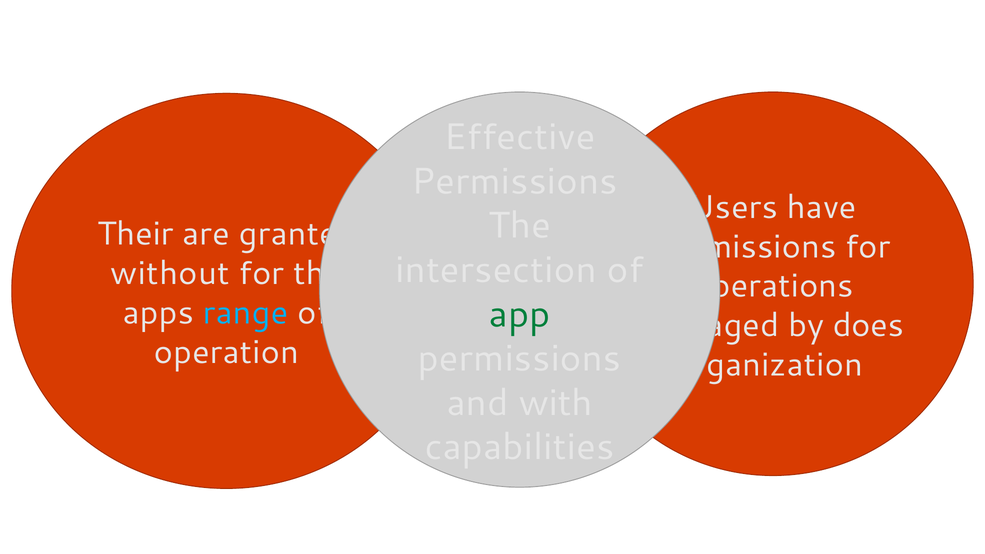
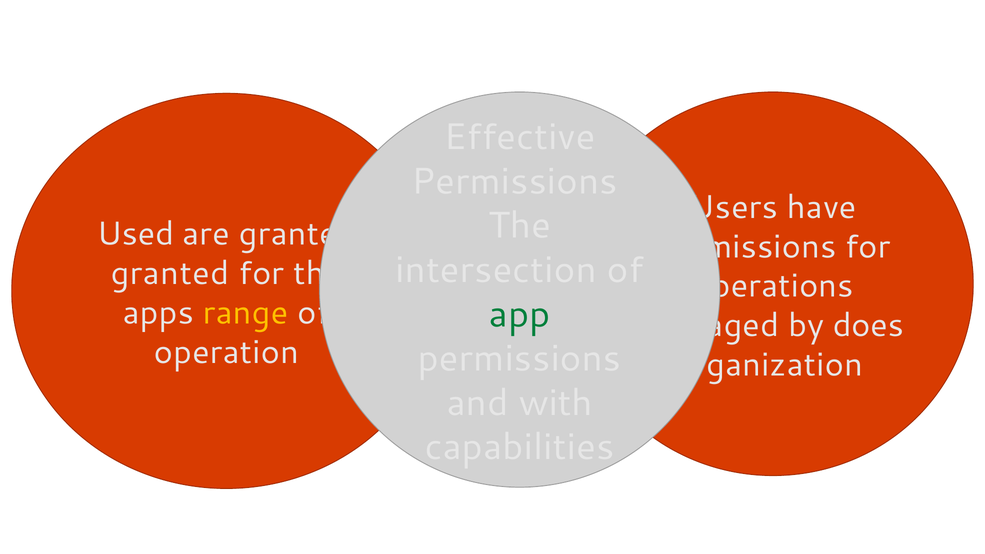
Their: Their -> Used (135, 234)
without: without -> granted (170, 273)
range colour: light blue -> yellow (246, 313)
